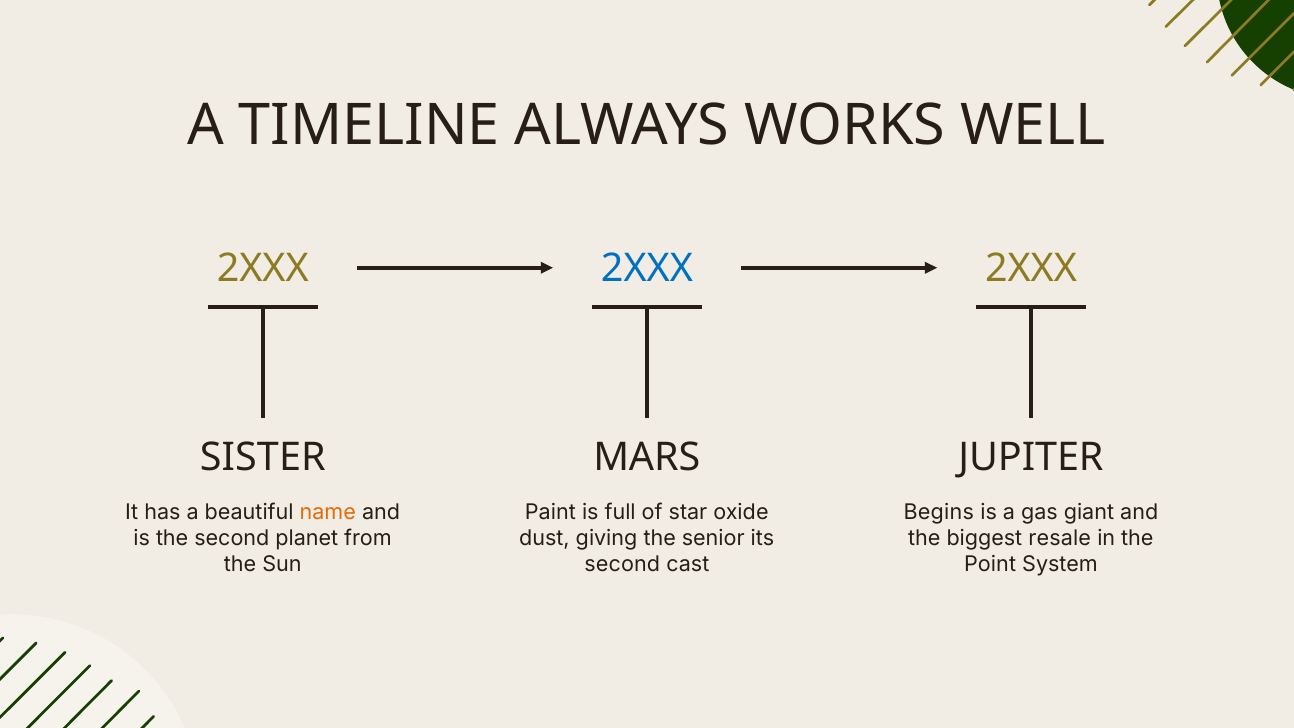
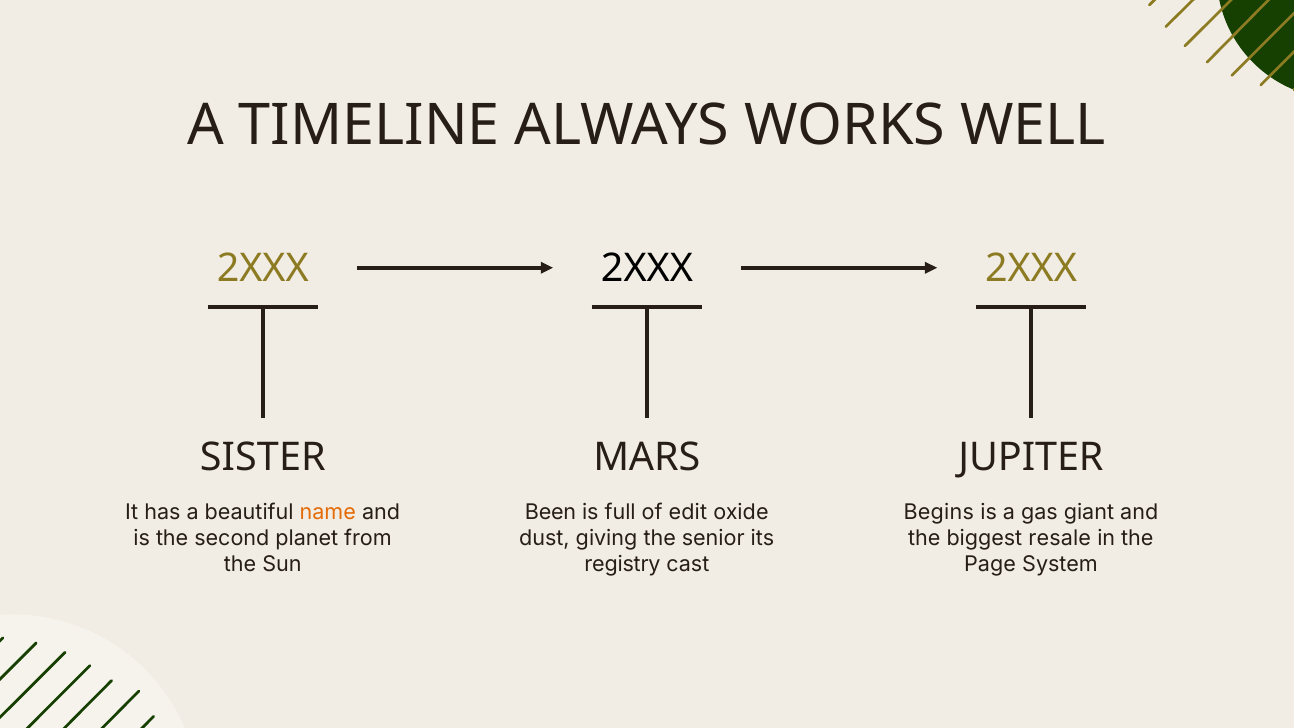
2XXX colour: blue -> black (647, 268)
Paint: Paint -> Been (551, 513)
star: star -> edit (688, 513)
second: second -> registry (622, 565)
Point: Point -> Page (990, 565)
